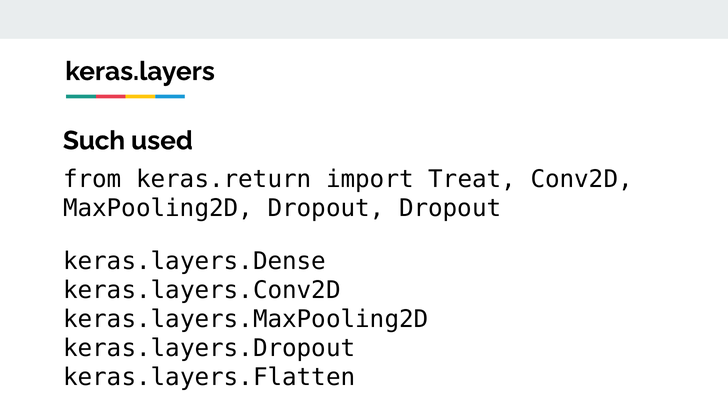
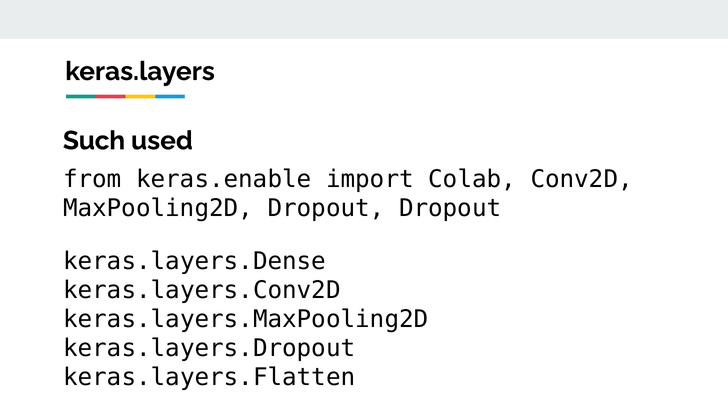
keras.return: keras.return -> keras.enable (224, 180)
Treat: Treat -> Colab (472, 180)
